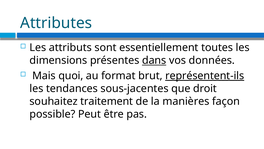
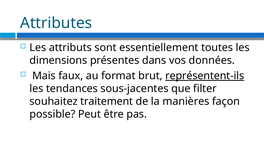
dans underline: present -> none (154, 60)
quoi: quoi -> faux (71, 76)
droit: droit -> filter (205, 88)
